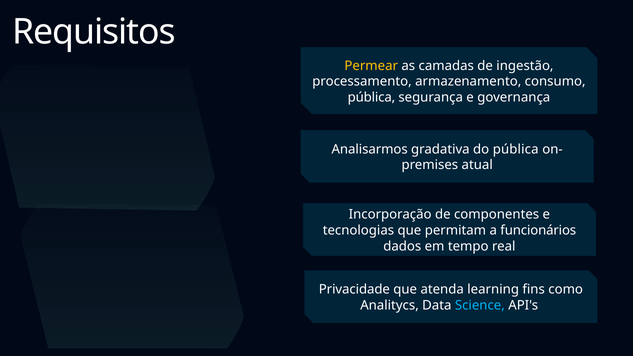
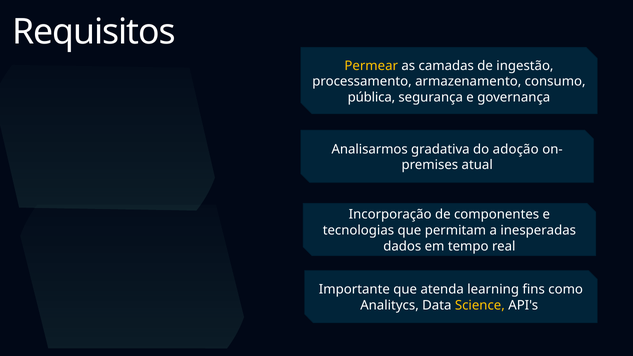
do pública: pública -> adoção (516, 149)
funcionários: funcionários -> inesperadas (538, 230)
Privacidade: Privacidade -> Importante (354, 290)
Science colour: light blue -> yellow (480, 306)
